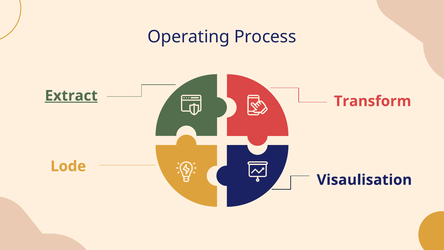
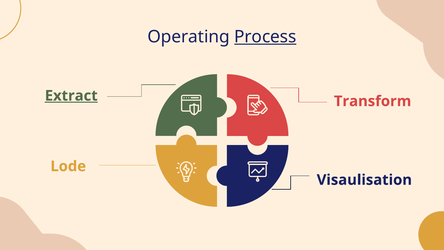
Process underline: none -> present (265, 37)
